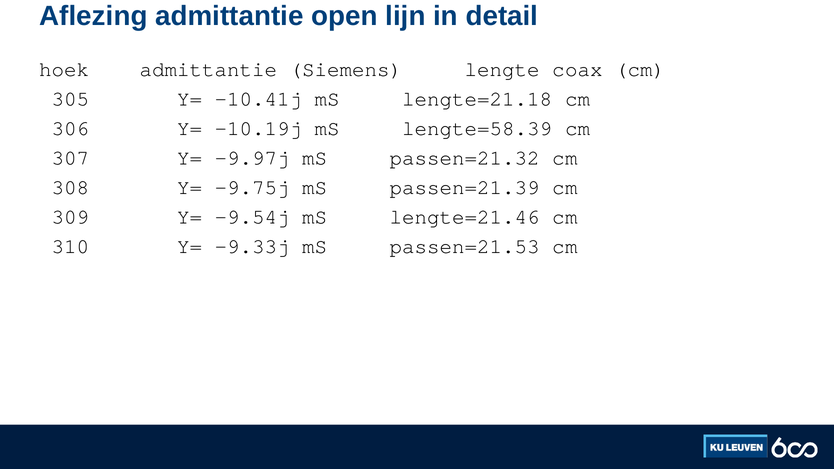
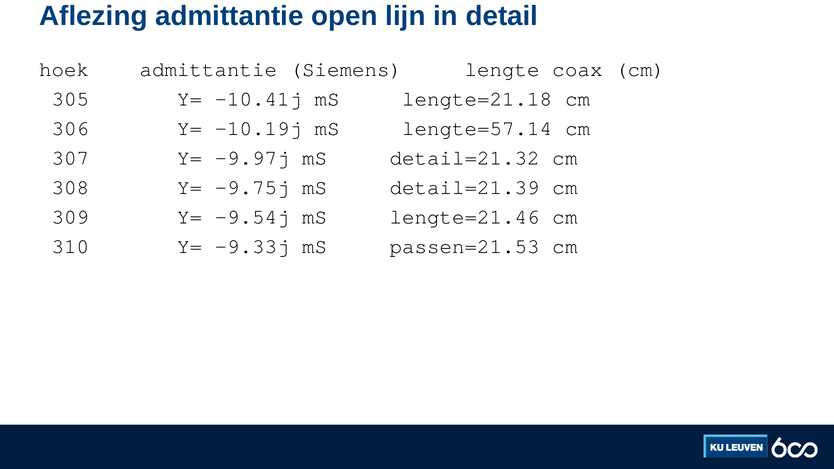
lengte=58.39: lengte=58.39 -> lengte=57.14 (477, 128)
passen=21.32: passen=21.32 -> detail=21.32 (465, 158)
passen=21.39: passen=21.39 -> detail=21.39 (465, 187)
